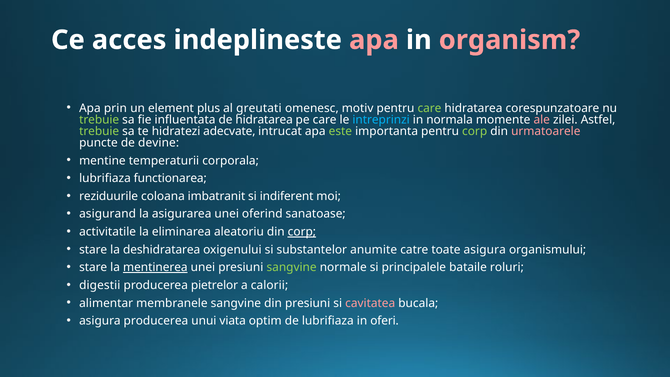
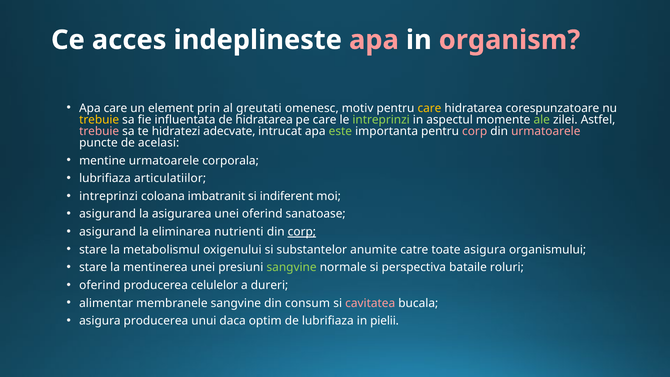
Apa prin: prin -> care (116, 108)
plus: plus -> prin (209, 108)
care colour: light green -> yellow (429, 108)
trebuie colour: light green -> yellow (99, 120)
intreprinzi colour: light blue -> light green (381, 120)
normala: normala -> aspectul (450, 120)
ale colour: pink -> light green (542, 120)
trebuie colour: light green -> pink (99, 131)
corp colour: light green -> pink (475, 131)
devine: devine -> acelasi (159, 143)
mentine temperaturii: temperaturii -> urmatoarele (164, 161)
functionarea: functionarea -> articulatiilor (170, 178)
reziduurile: reziduurile -> intreprinzi (108, 196)
activitatile: activitatile -> asigurand (108, 232)
aleatoriu: aleatoriu -> nutrienti (239, 232)
deshidratarea: deshidratarea -> metabolismul (162, 250)
mentinerea underline: present -> none (155, 267)
principalele: principalele -> perspectiva (414, 267)
digestii: digestii -> oferind (100, 285)
pietrelor: pietrelor -> celulelor (214, 285)
calorii: calorii -> dureri (270, 285)
din presiuni: presiuni -> consum (308, 303)
viata: viata -> daca (233, 321)
oferi: oferi -> pielii (385, 321)
